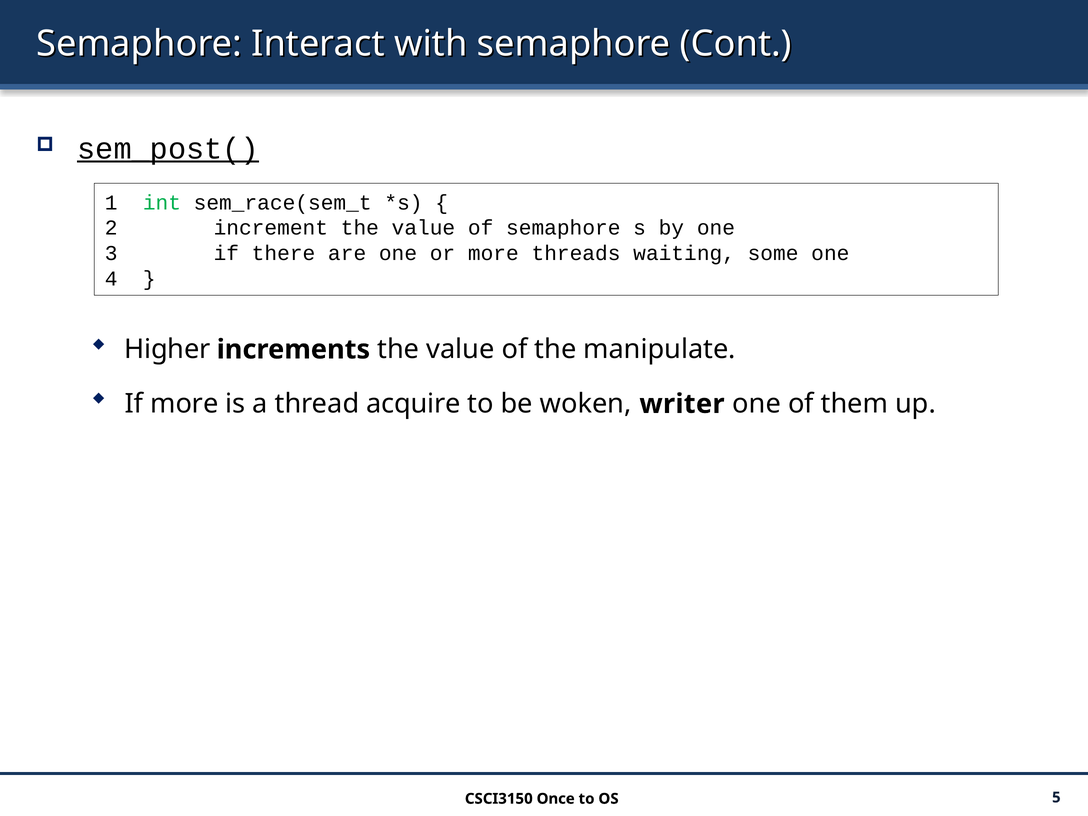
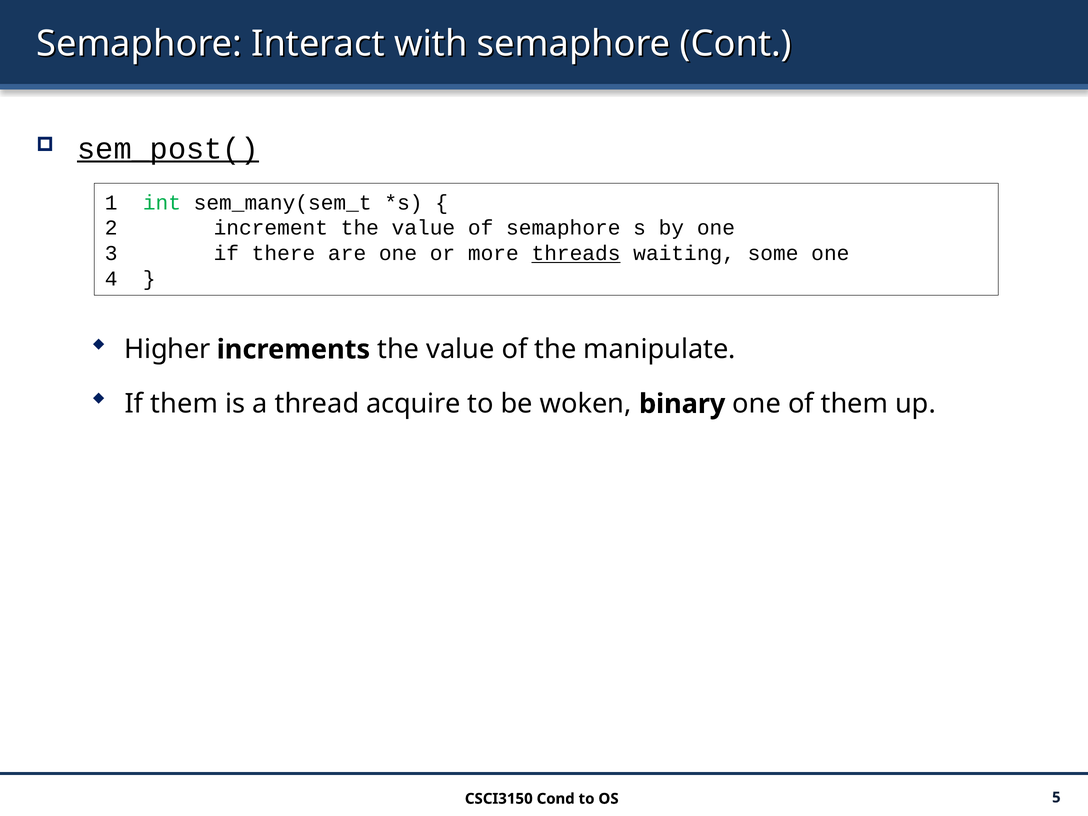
sem_race(sem_t: sem_race(sem_t -> sem_many(sem_t (283, 203)
threads underline: none -> present (576, 253)
If more: more -> them (184, 404)
writer: writer -> binary (682, 404)
Once: Once -> Cond (556, 799)
